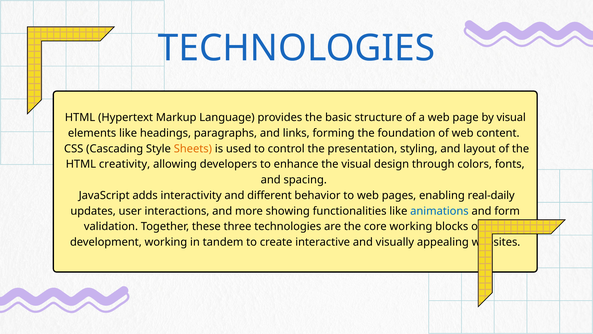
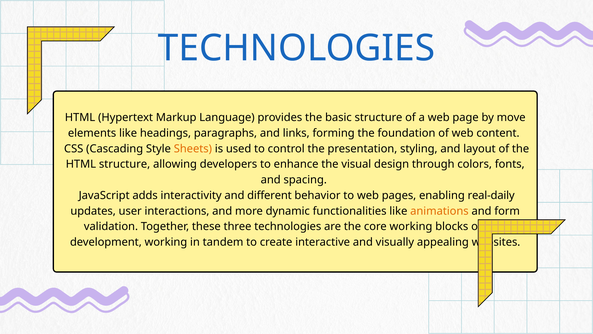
by visual: visual -> move (511, 117)
HTML creativity: creativity -> structure (125, 164)
showing: showing -> dynamic (288, 211)
animations colour: blue -> orange (439, 211)
